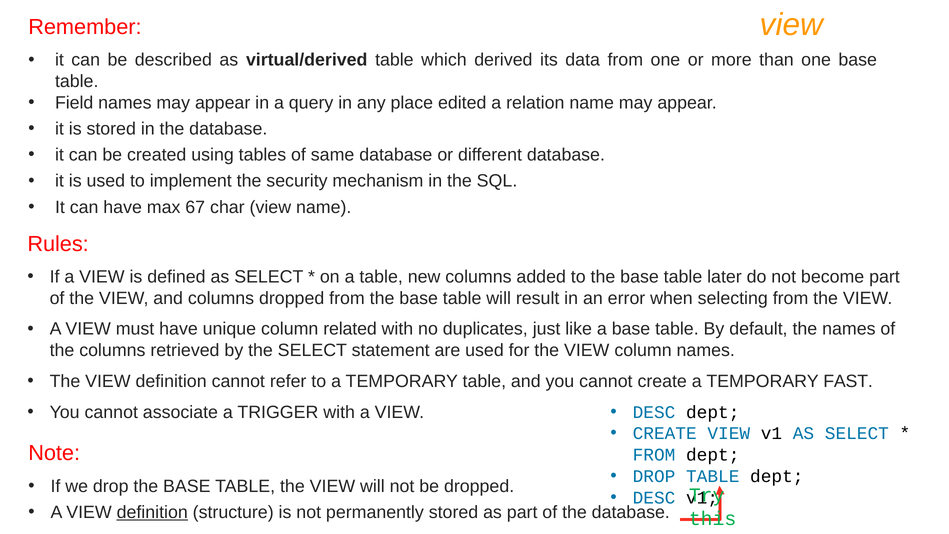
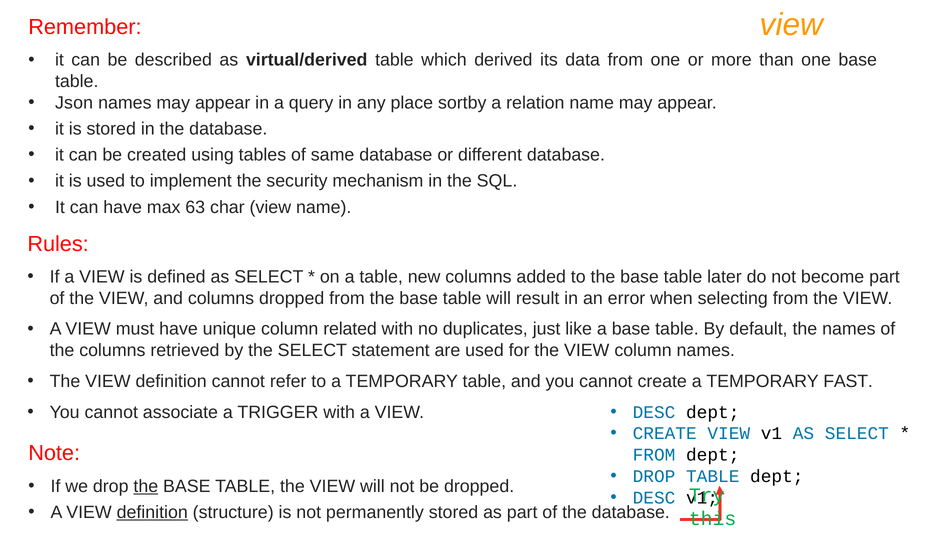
Field: Field -> Json (74, 103)
edited: edited -> sortby (462, 103)
67: 67 -> 63 (195, 207)
the underline: none -> present (146, 486)
